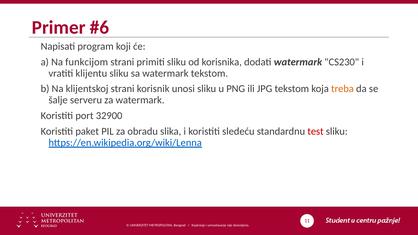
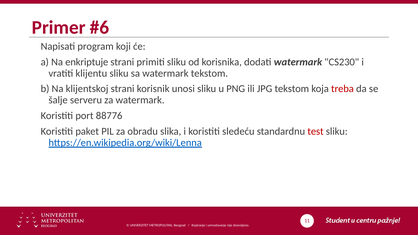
funkcijom: funkcijom -> enkriptuje (87, 62)
treba colour: orange -> red (342, 89)
32900: 32900 -> 88776 (109, 116)
